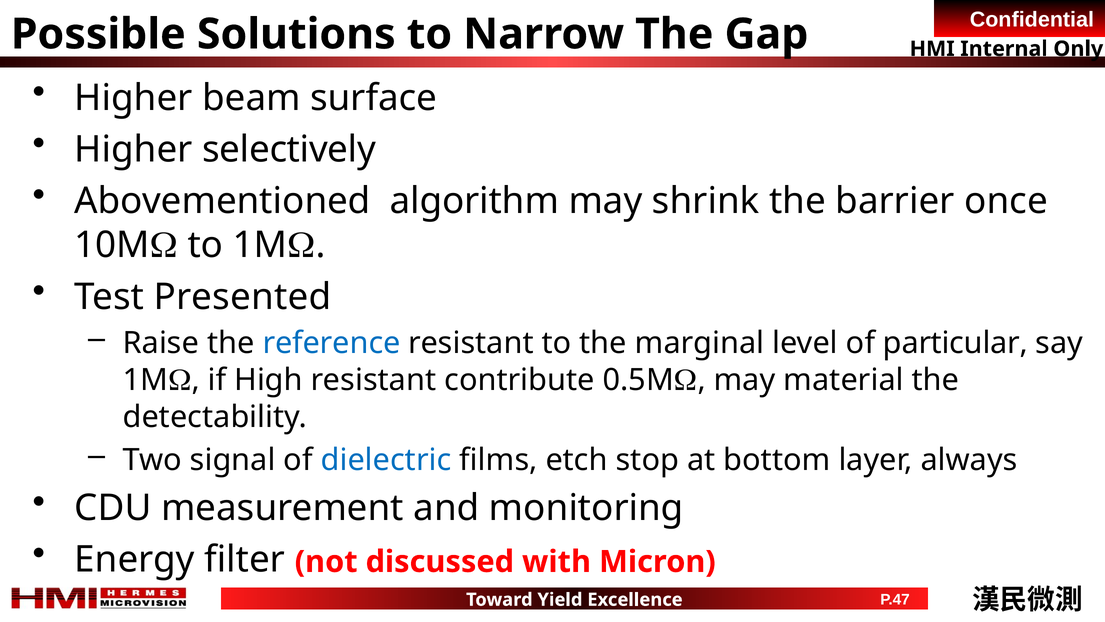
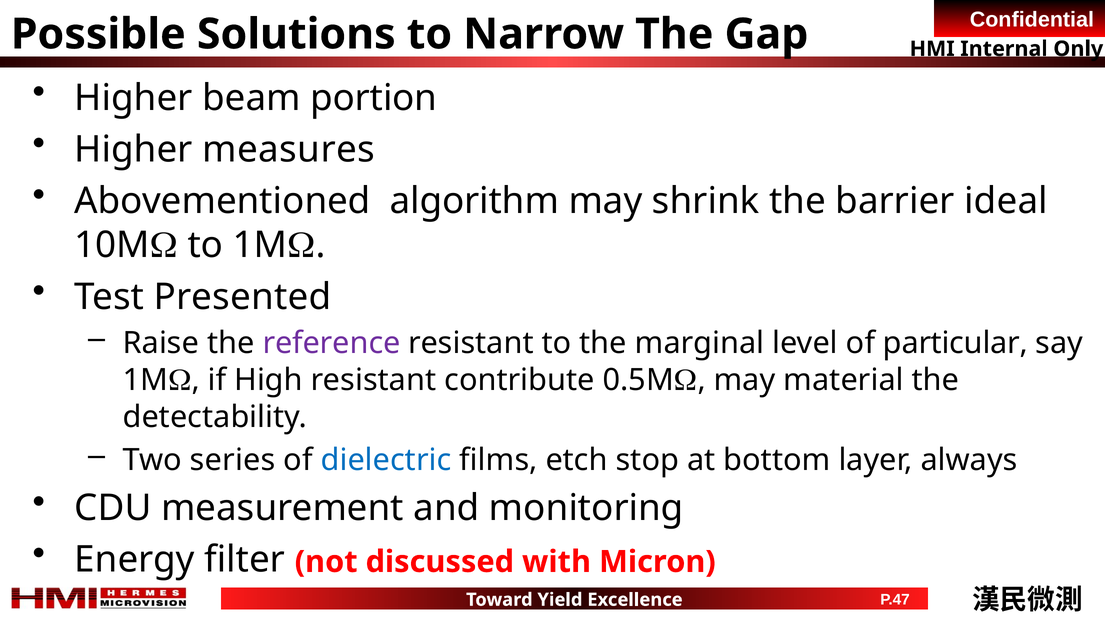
surface: surface -> portion (374, 98)
selectively: selectively -> measures (289, 149)
once: once -> ideal (1006, 201)
reference colour: blue -> purple (331, 343)
signal: signal -> series (233, 460)
